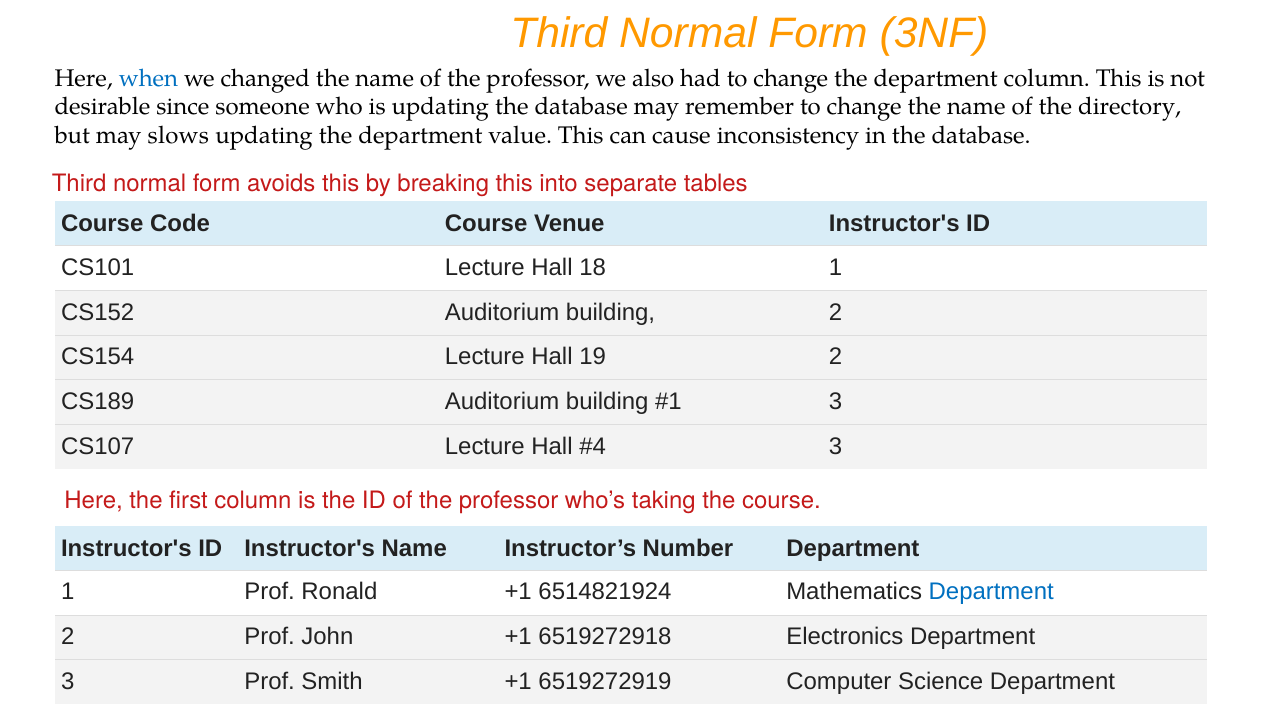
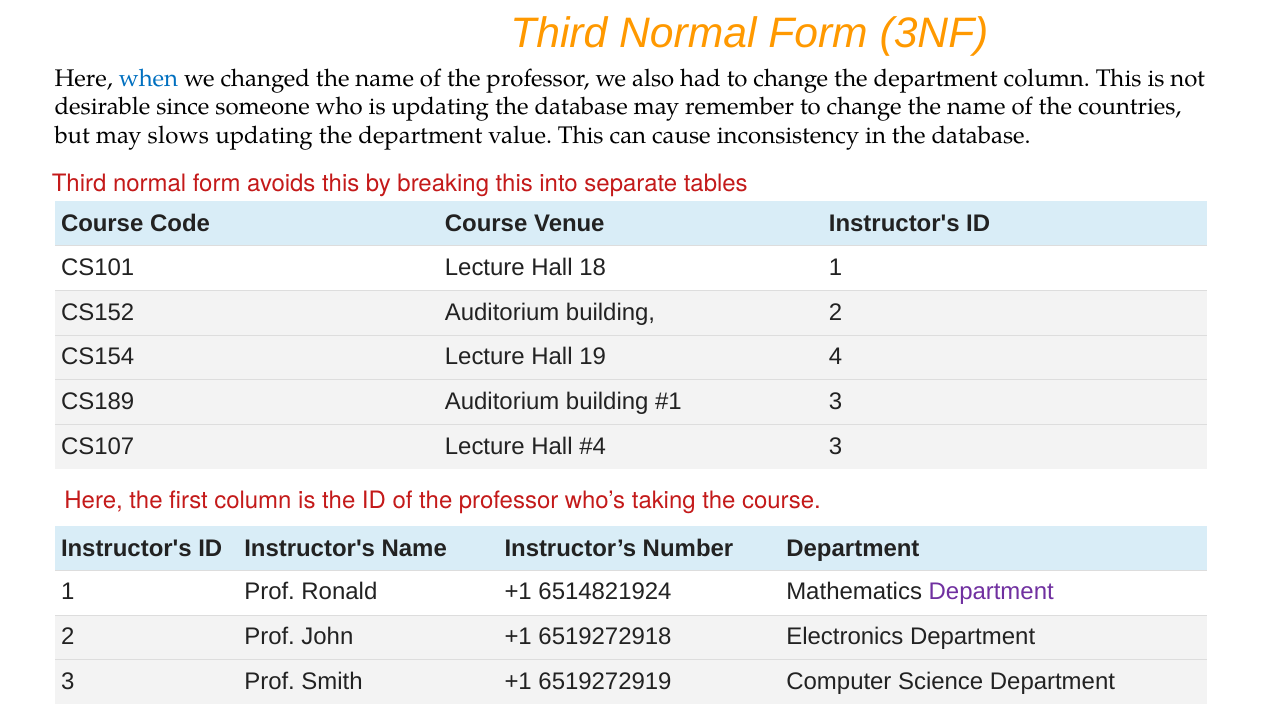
directory: directory -> countries (1130, 107)
19 2: 2 -> 4 (836, 357)
Department colour: blue -> purple (991, 592)
